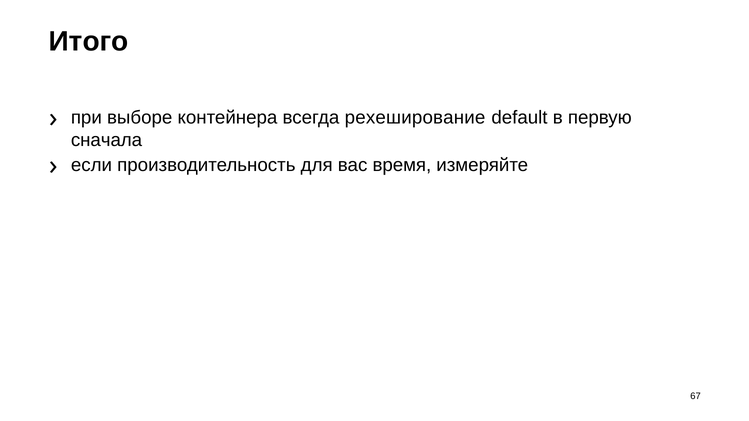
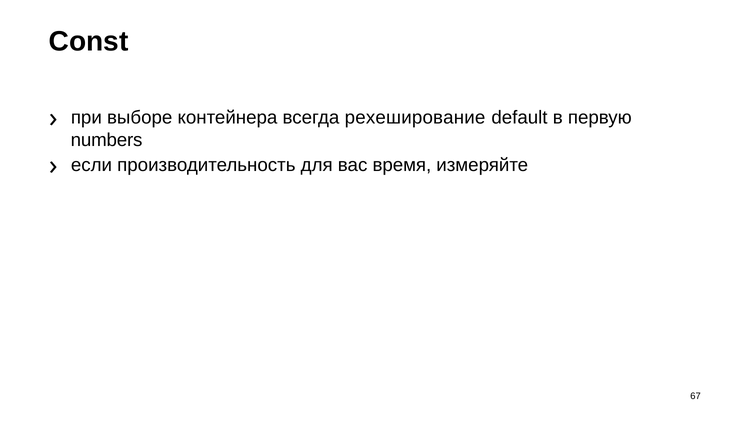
Итого: Итого -> Const (89, 42)
сначала: сначала -> numbers (107, 140)
